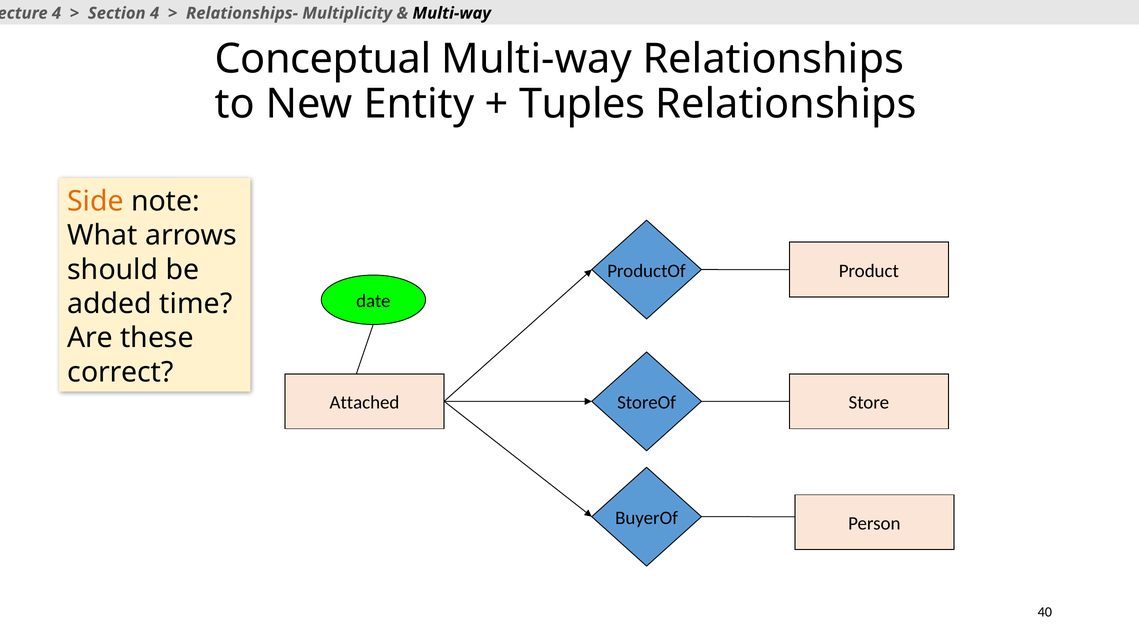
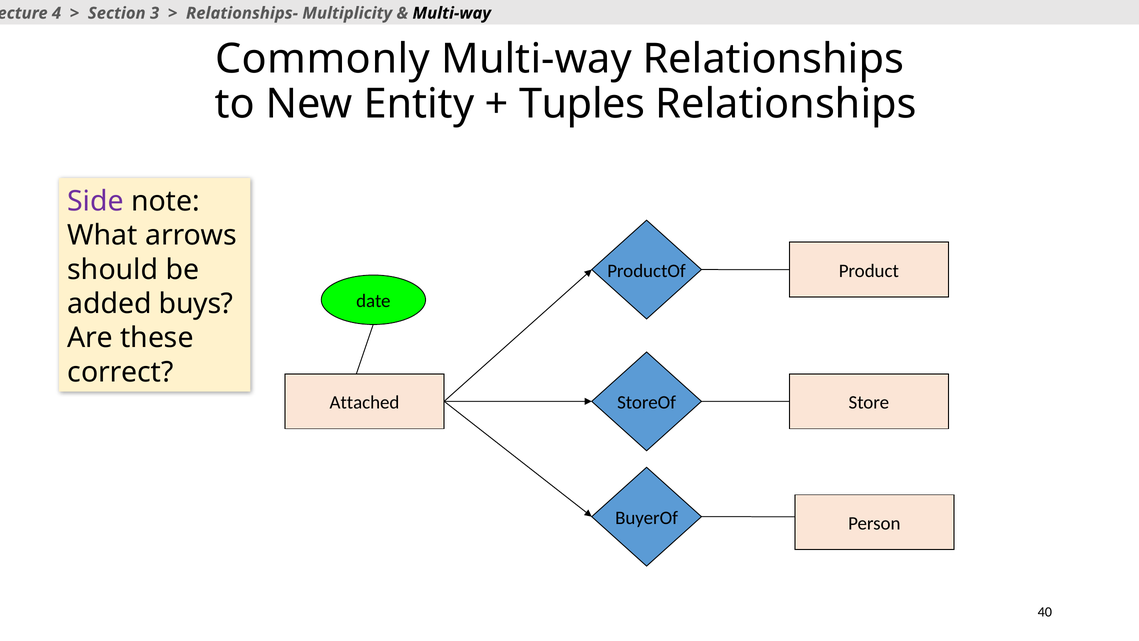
Section 4: 4 -> 3 (155, 13)
Conceptual: Conceptual -> Commonly (323, 59)
Side colour: orange -> purple (96, 201)
time: time -> buys (196, 304)
